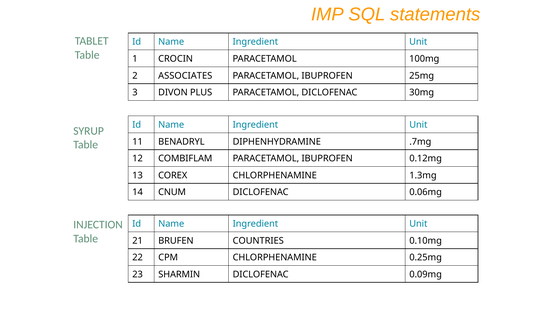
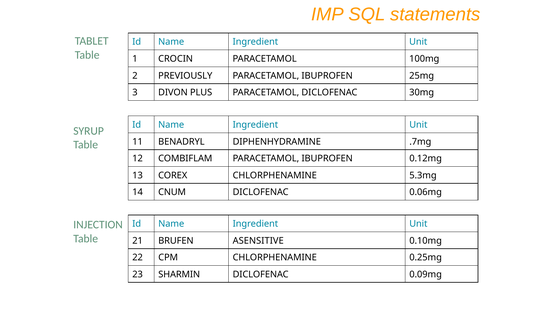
ASSOCIATES: ASSOCIATES -> PREVIOUSLY (185, 76)
1.3mg: 1.3mg -> 5.3mg (423, 175)
COUNTRIES: COUNTRIES -> ASENSITIVE (258, 240)
